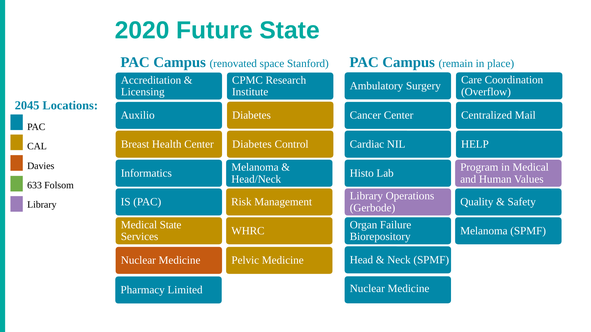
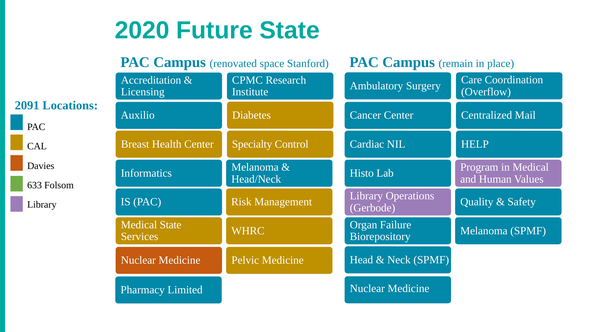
2045: 2045 -> 2091 (27, 106)
Center Diabetes: Diabetes -> Specialty (252, 144)
